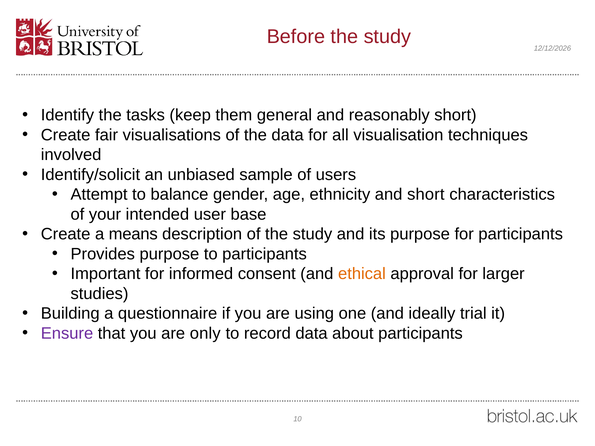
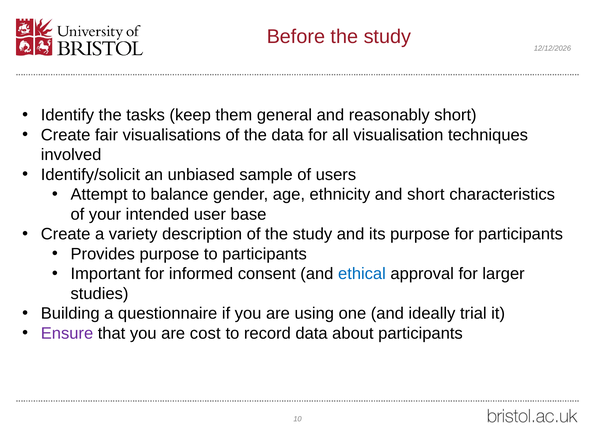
means: means -> variety (133, 234)
ethical colour: orange -> blue (362, 274)
only: only -> cost (205, 334)
